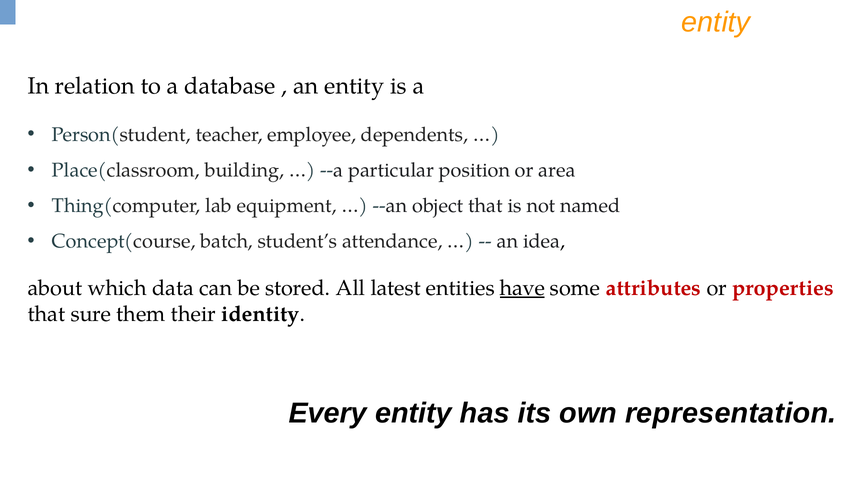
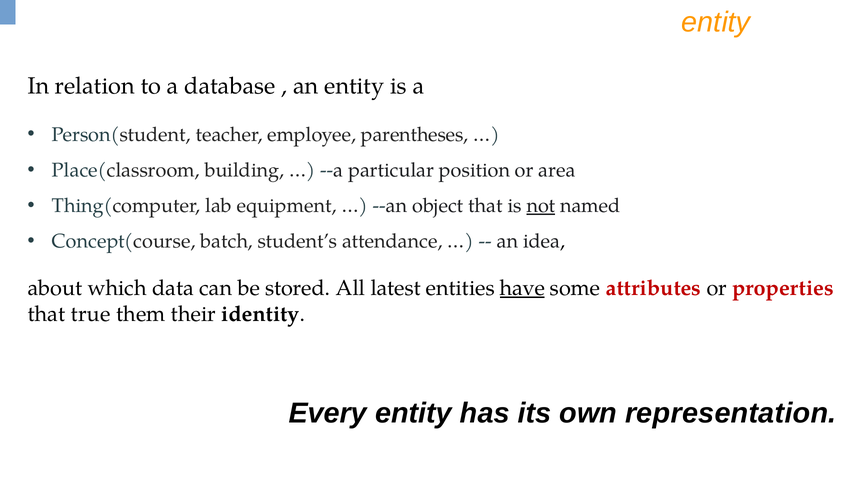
dependents: dependents -> parentheses (415, 135)
not underline: none -> present (541, 206)
sure: sure -> true (91, 314)
